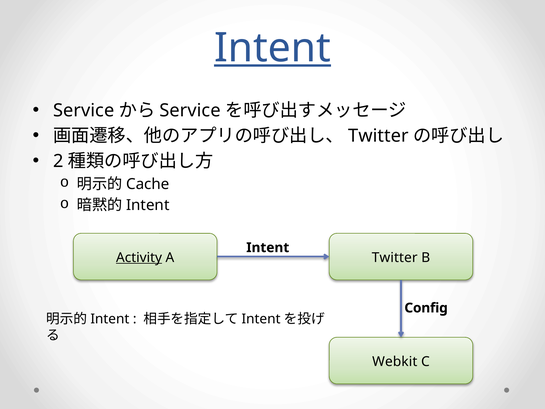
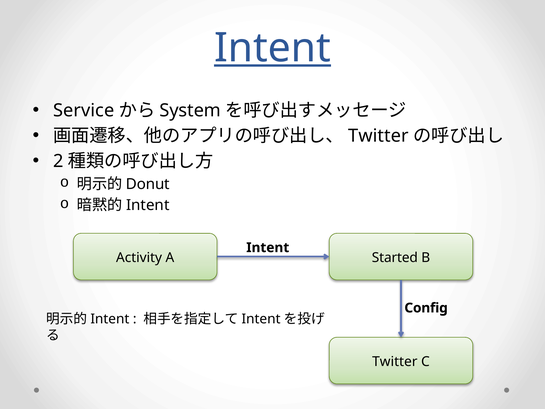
Service: Service -> System (190, 110)
Cache: Cache -> Donut (148, 184)
Activity underline: present -> none (139, 257)
A Twitter: Twitter -> Started (395, 257)
Webkit: Webkit -> Twitter (395, 361)
